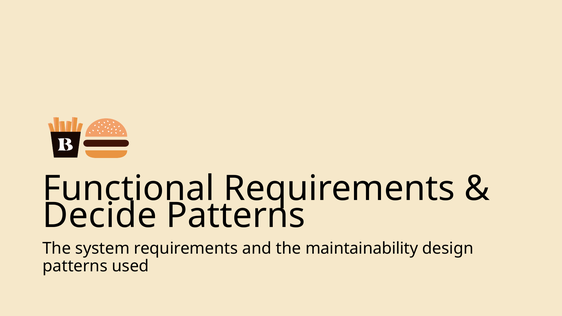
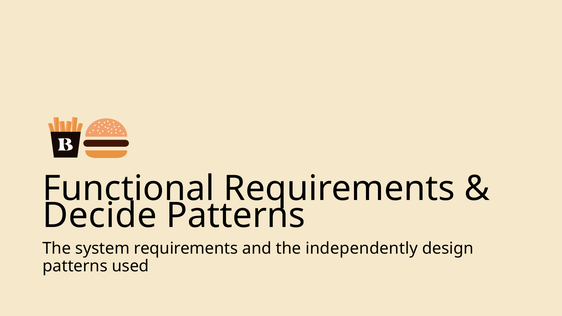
maintainability: maintainability -> independently (362, 248)
